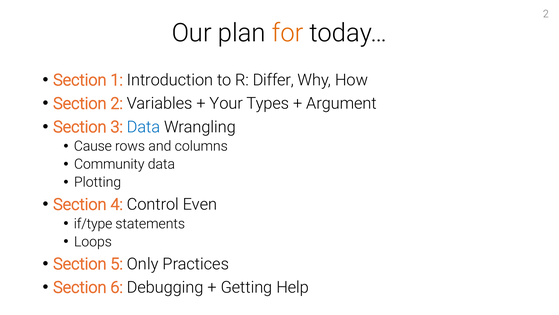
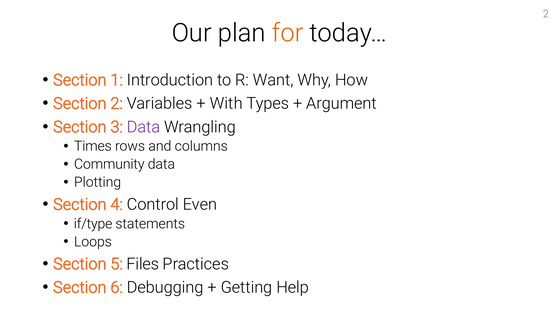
Differ: Differ -> Want (273, 80)
Your: Your -> With (226, 103)
Data colour: blue -> purple (144, 127)
Cause: Cause -> Times (93, 146)
Only: Only -> Files (143, 264)
